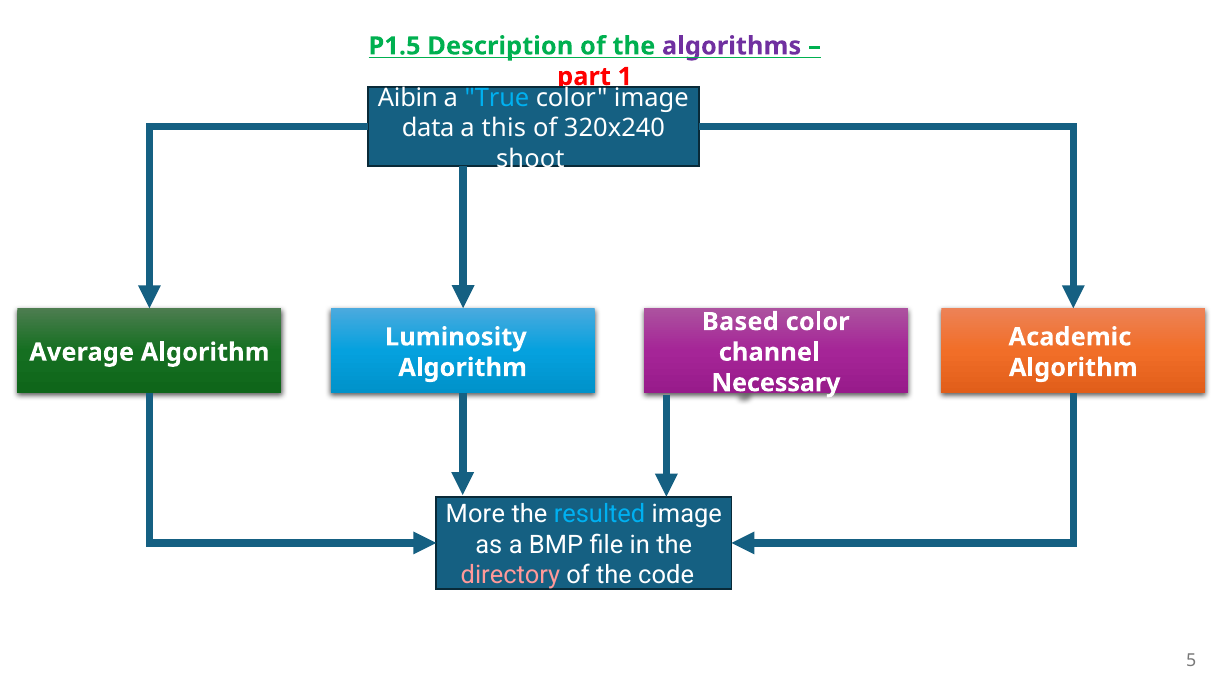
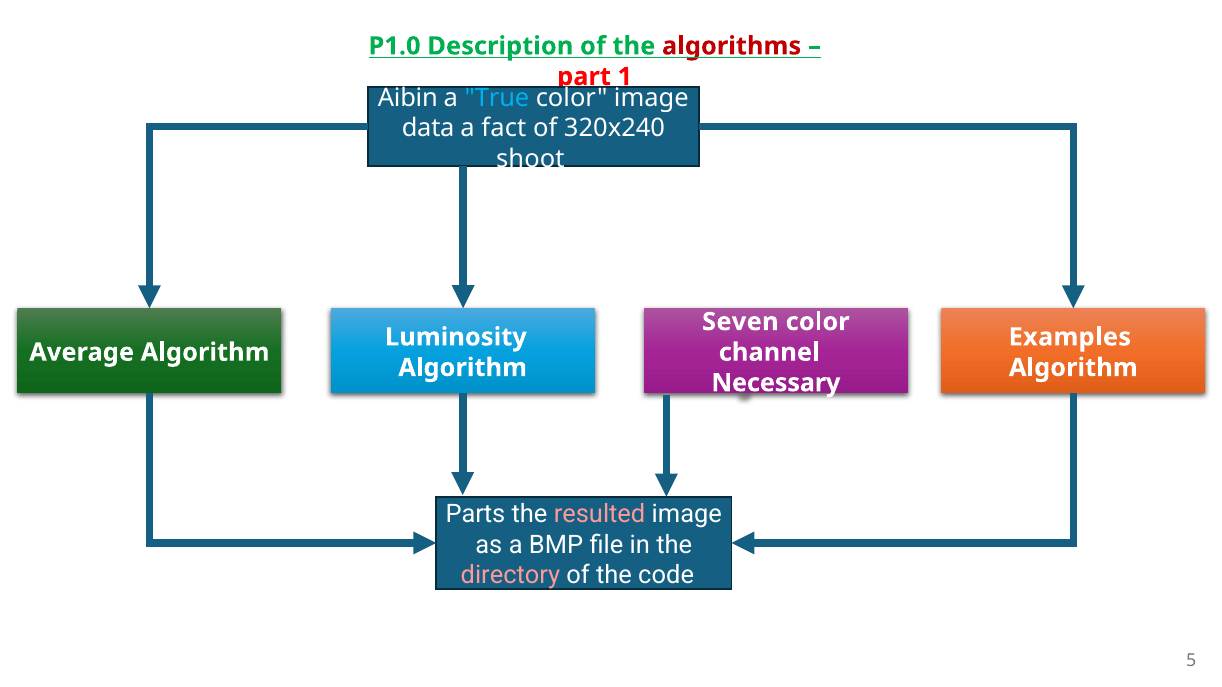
P1.5: P1.5 -> P1.0 (395, 46)
algorithms colour: purple -> red (732, 46)
this: this -> fact (504, 128)
Based: Based -> Seven (740, 322)
Academic: Academic -> Examples (1070, 337)
More: More -> Parts (475, 514)
resulted colour: light blue -> pink (600, 514)
